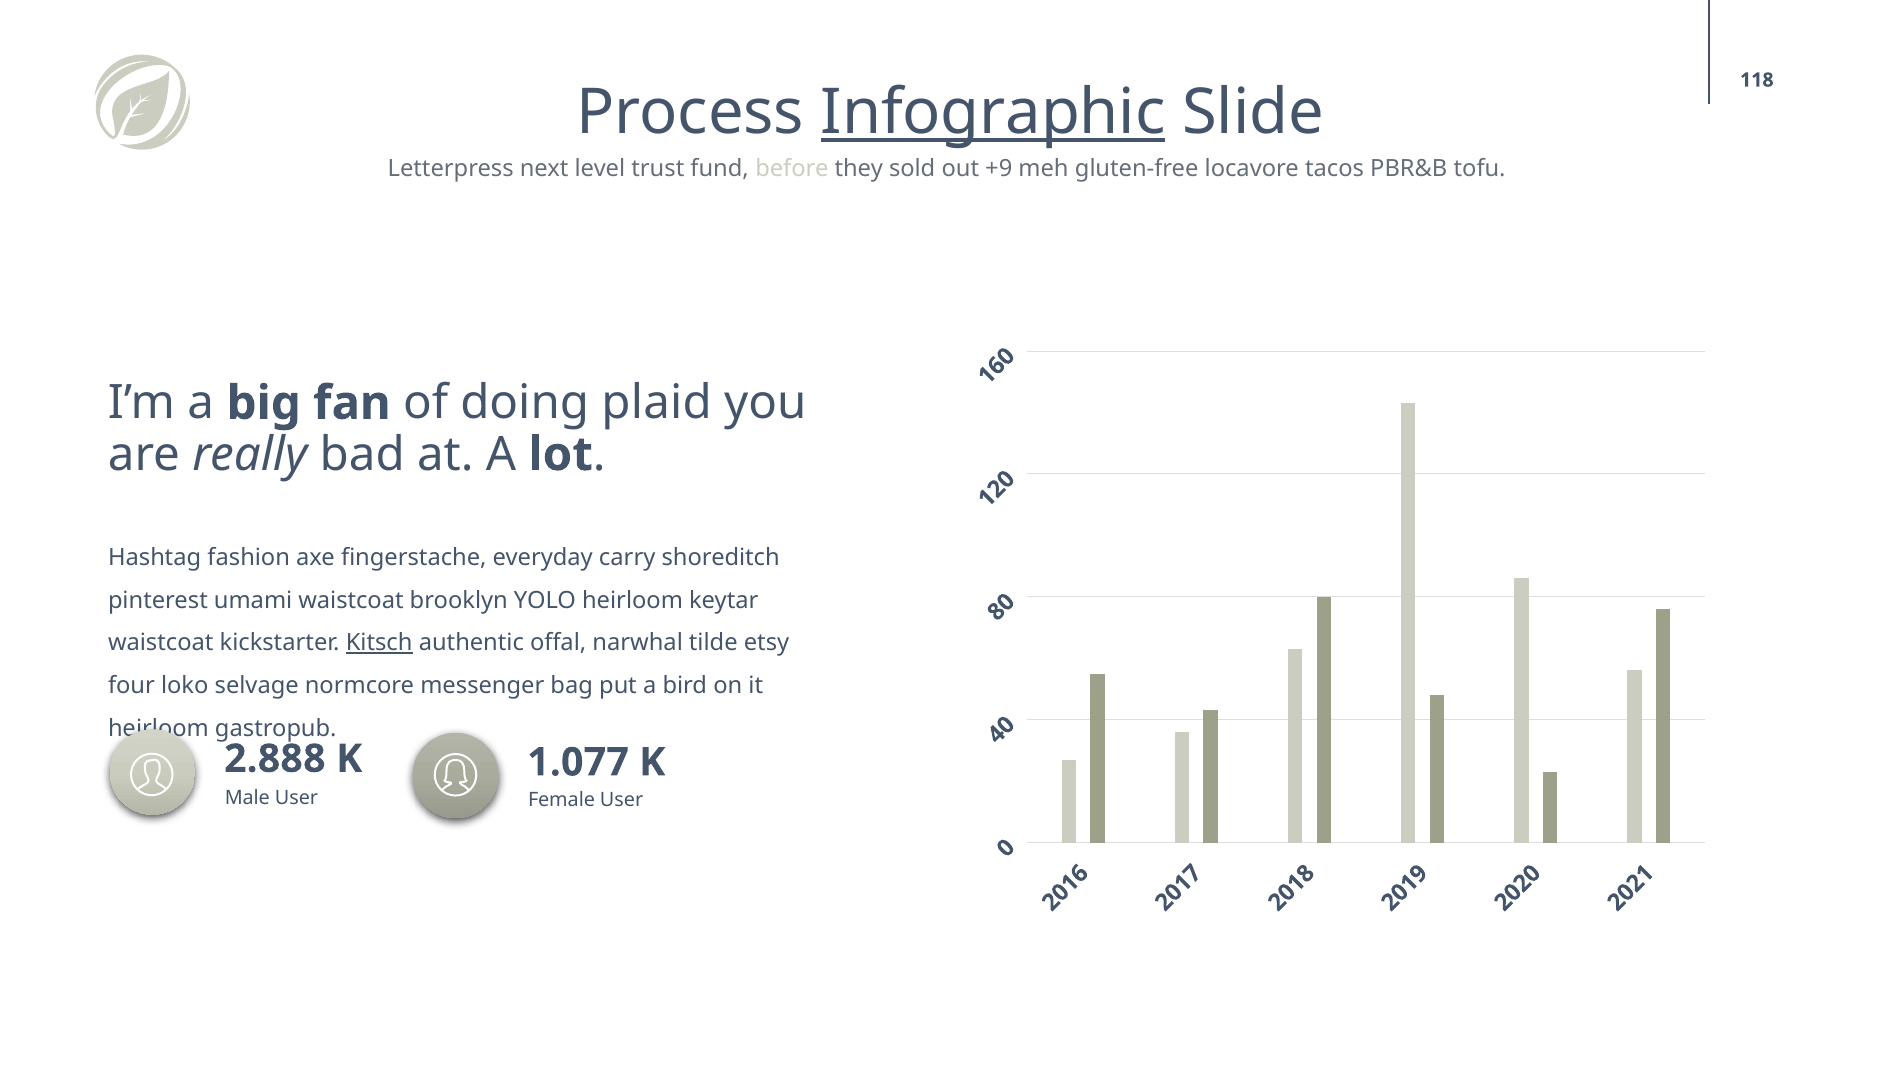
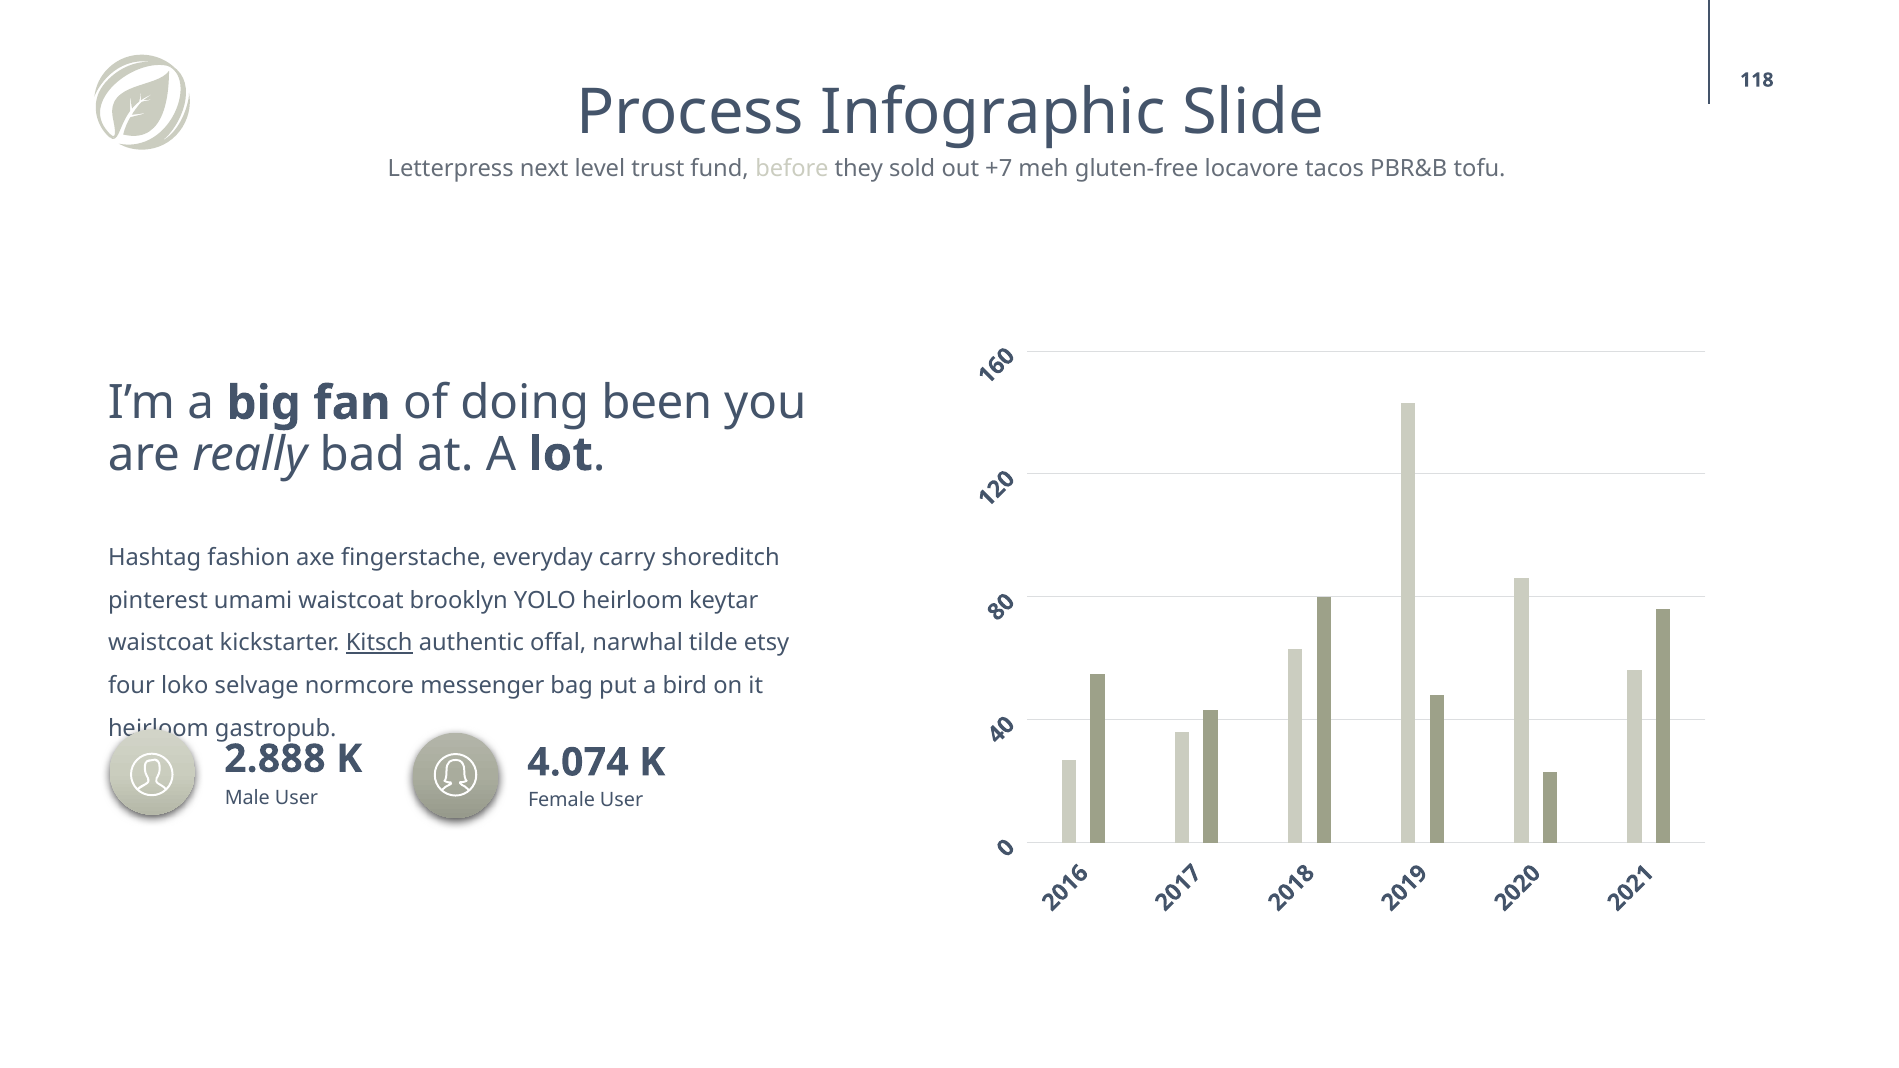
Infographic underline: present -> none (993, 113)
+9: +9 -> +7 (999, 169)
plaid: plaid -> been (657, 403)
1.077: 1.077 -> 4.074 (578, 763)
